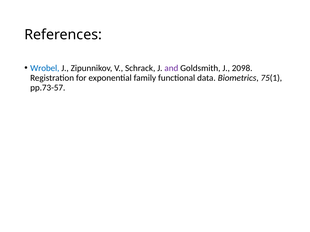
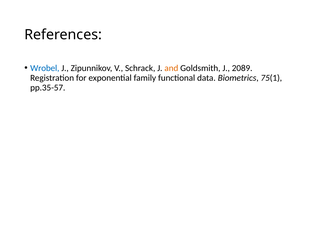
and colour: purple -> orange (171, 68)
2098: 2098 -> 2089 (242, 68)
pp.73-57: pp.73-57 -> pp.35-57 (48, 88)
